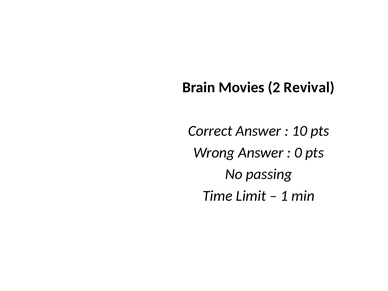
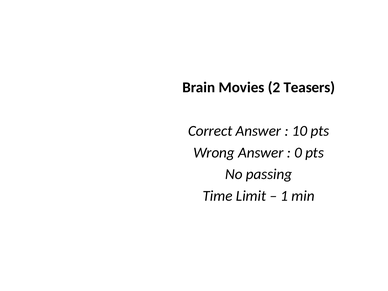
Revival: Revival -> Teasers (309, 87)
